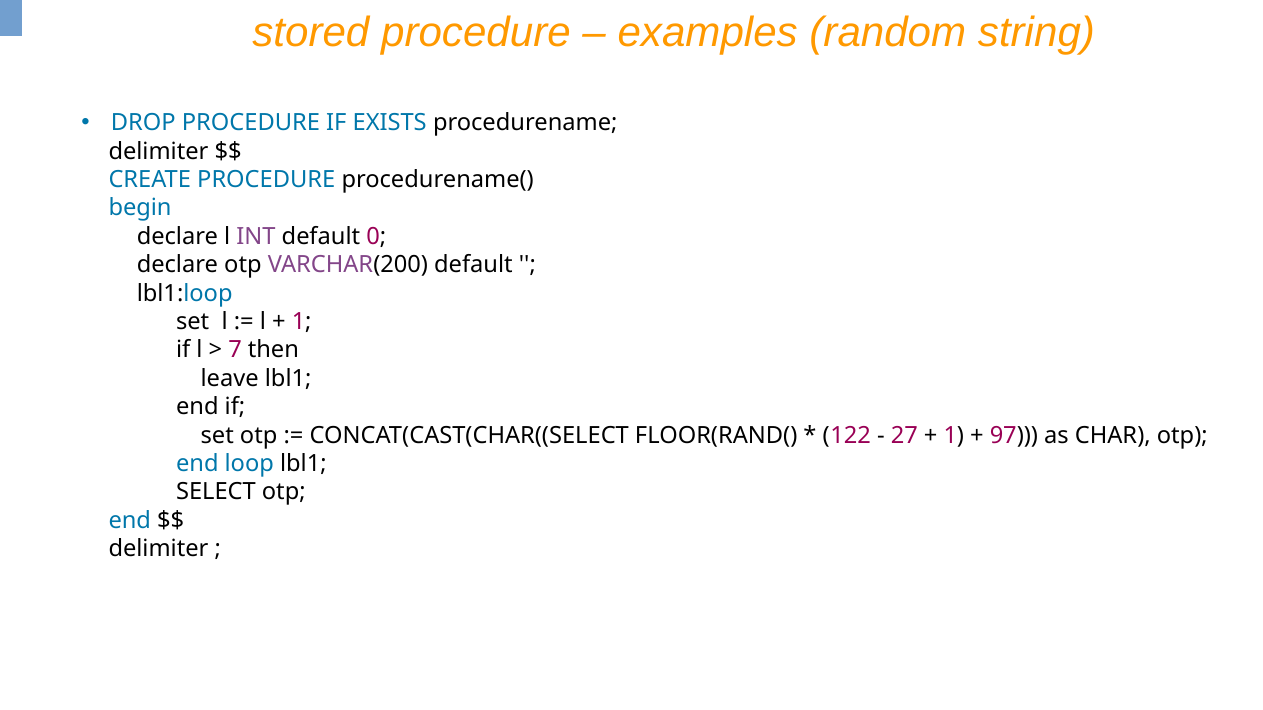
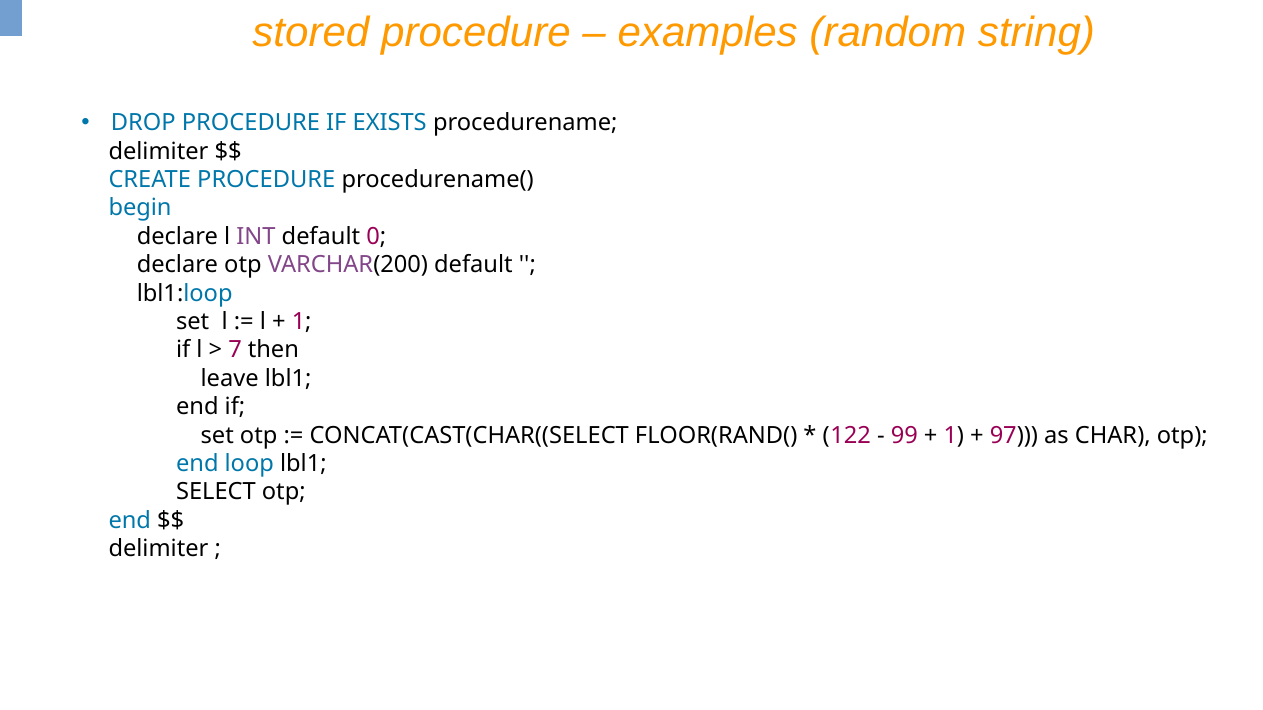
27: 27 -> 99 (904, 436)
